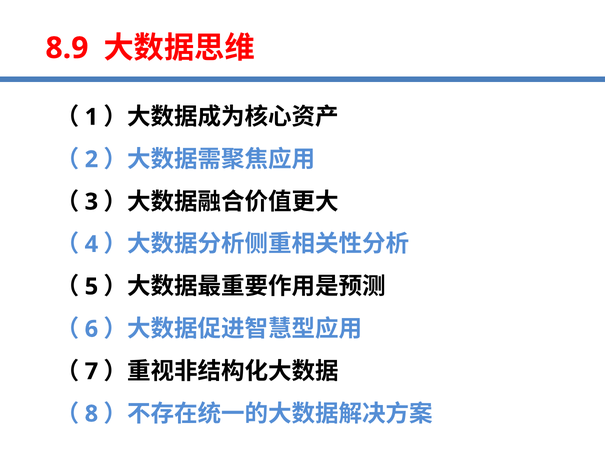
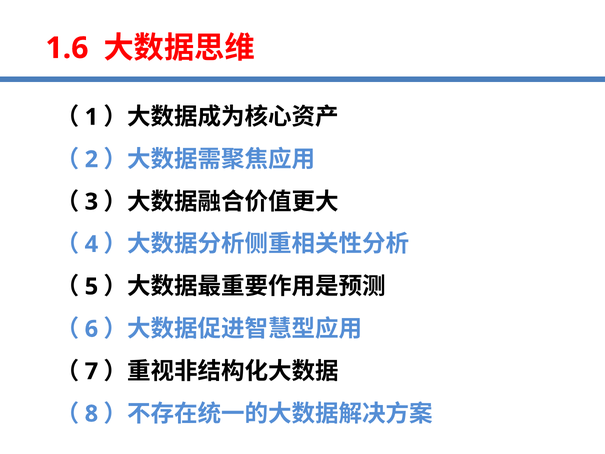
8.9: 8.9 -> 1.6 (67, 48)
